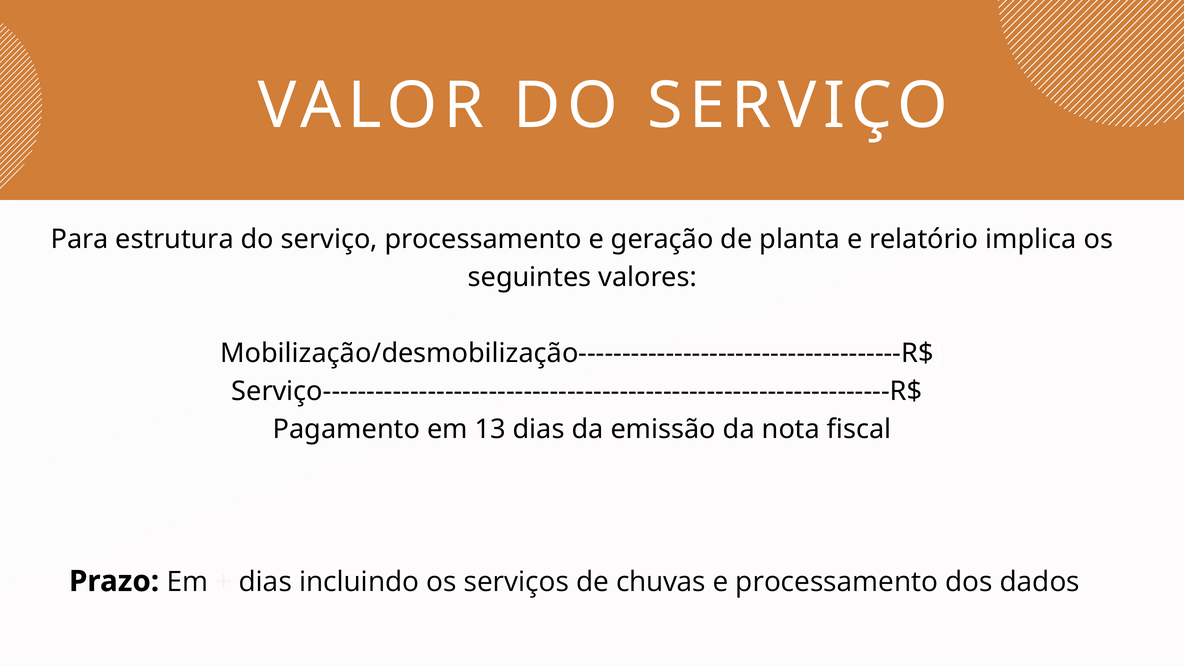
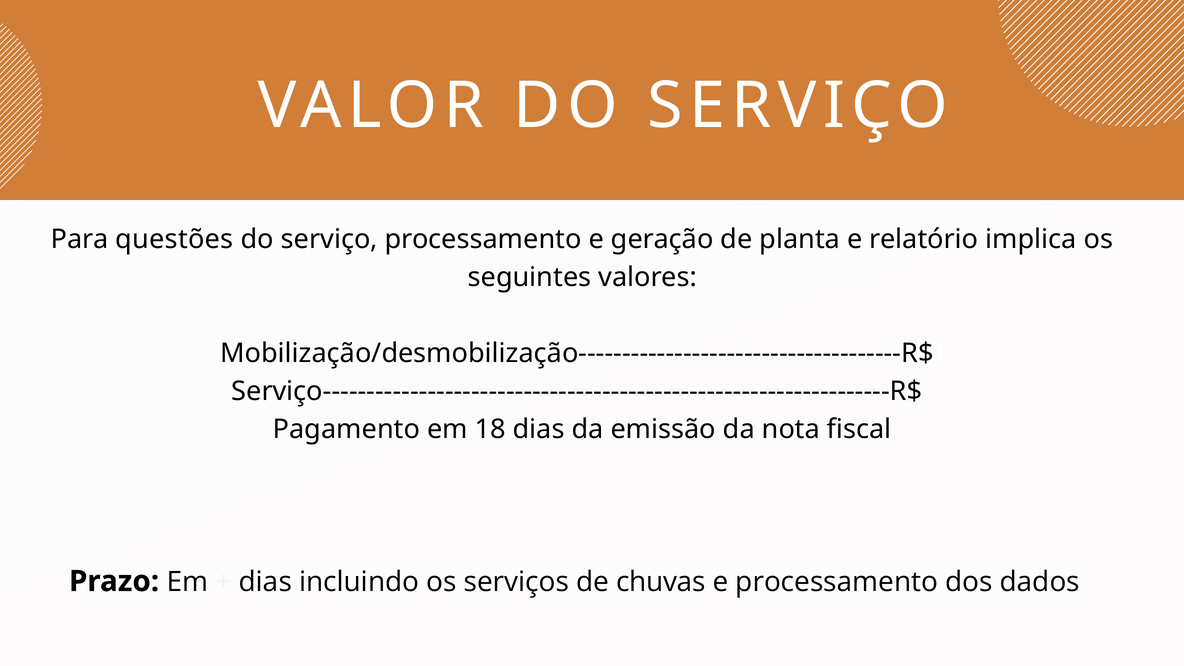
estrutura: estrutura -> questões (174, 239)
13: 13 -> 18 (490, 429)
